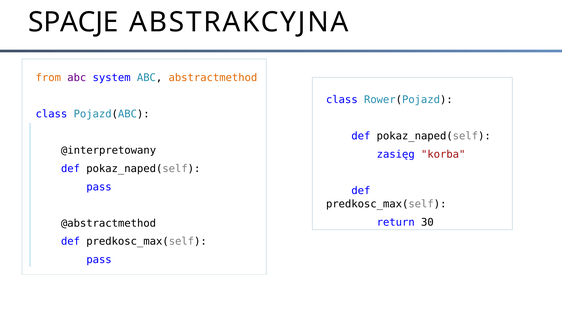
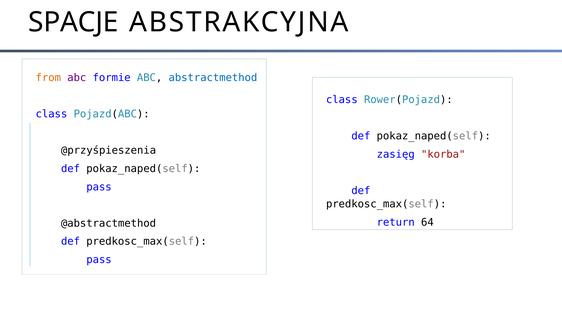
system: system -> formie (112, 78)
abstractmethod colour: orange -> blue (213, 78)
@interpretowany: @interpretowany -> @przyśpieszenia (109, 151)
30: 30 -> 64 (427, 222)
